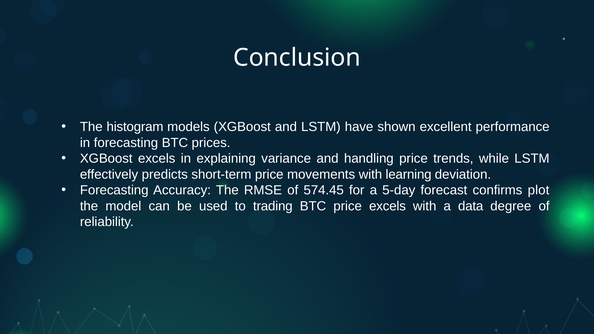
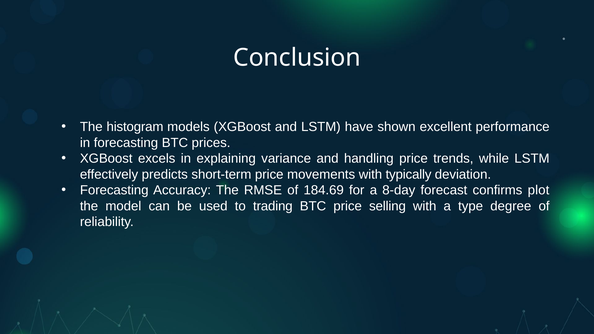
learning: learning -> typically (409, 174)
574.45: 574.45 -> 184.69 (324, 190)
5-day: 5-day -> 8-day (399, 190)
price excels: excels -> selling (387, 206)
data: data -> type (471, 206)
